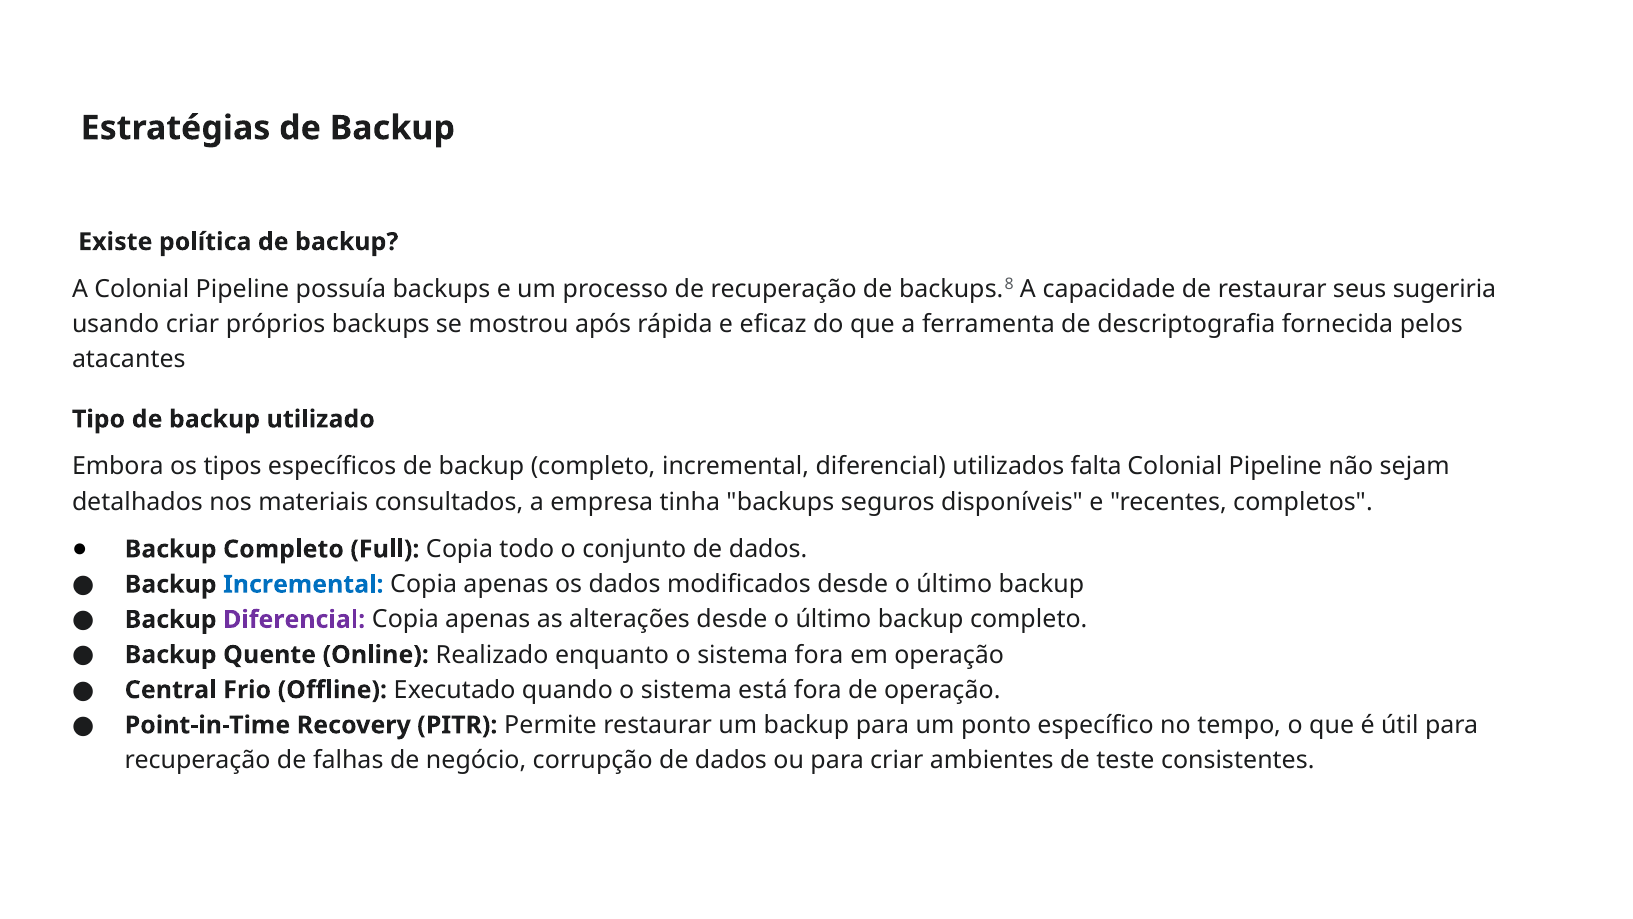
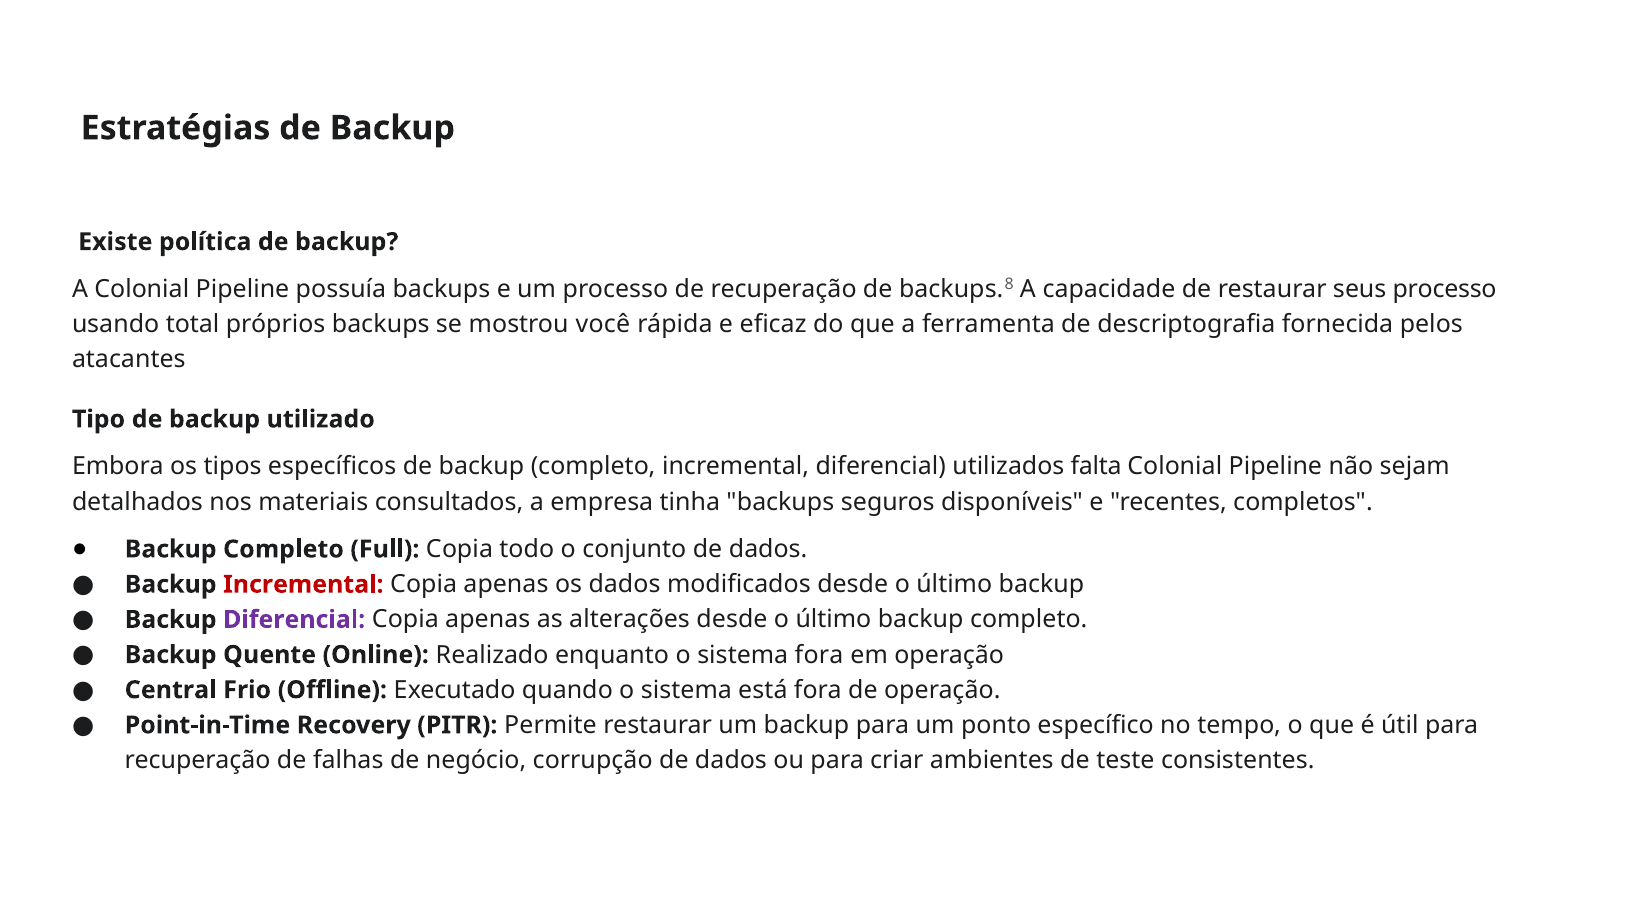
seus sugeriria: sugeriria -> processo (1445, 289)
usando criar: criar -> total (193, 324)
após: após -> você (603, 324)
Incremental colour: blue -> red (303, 584)
